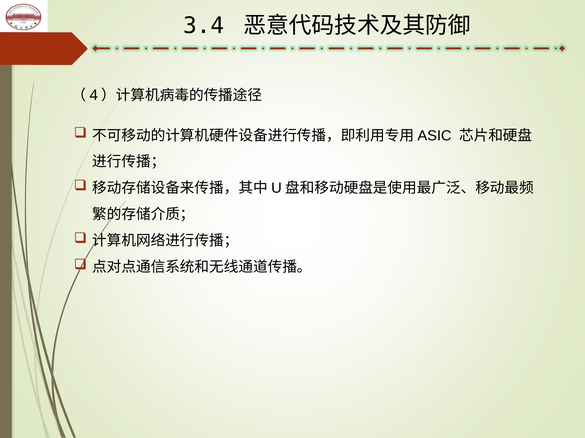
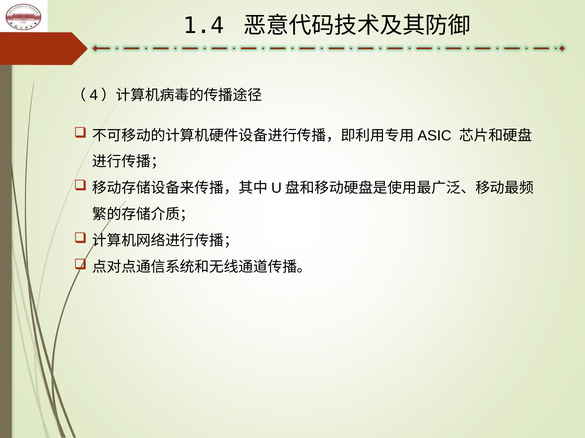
3.4: 3.4 -> 1.4 (204, 26)
